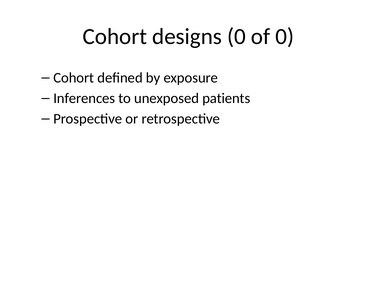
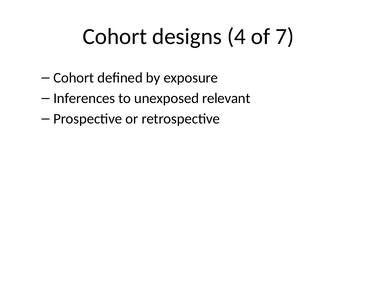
designs 0: 0 -> 4 (236, 36)
of 0: 0 -> 7 (285, 36)
patients: patients -> relevant (226, 98)
